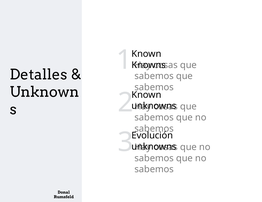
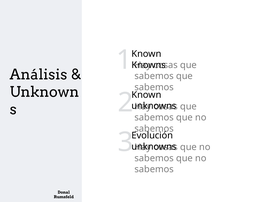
Detalles: Detalles -> Análisis (38, 75)
